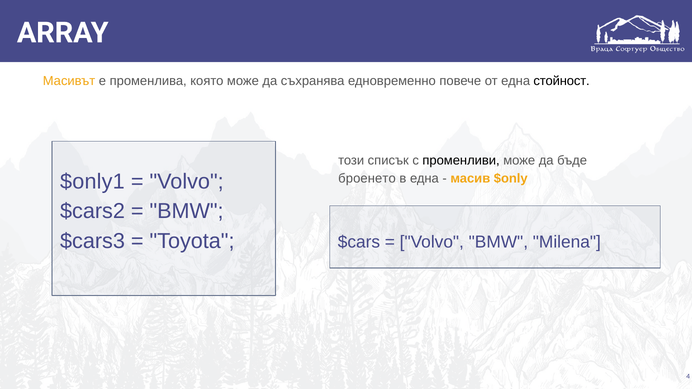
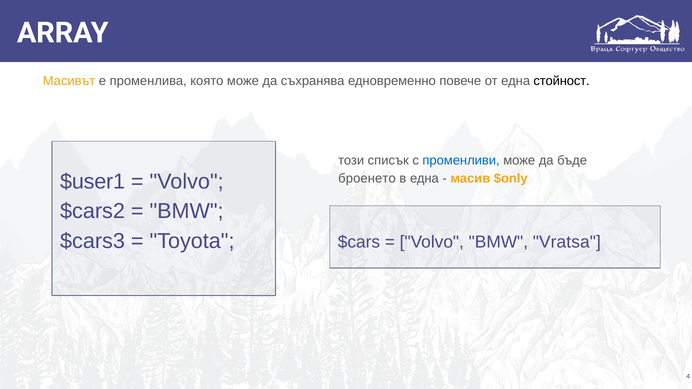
променливи colour: black -> blue (461, 161)
$only1: $only1 -> $user1 (93, 182)
Milena: Milena -> Vratsa (567, 242)
